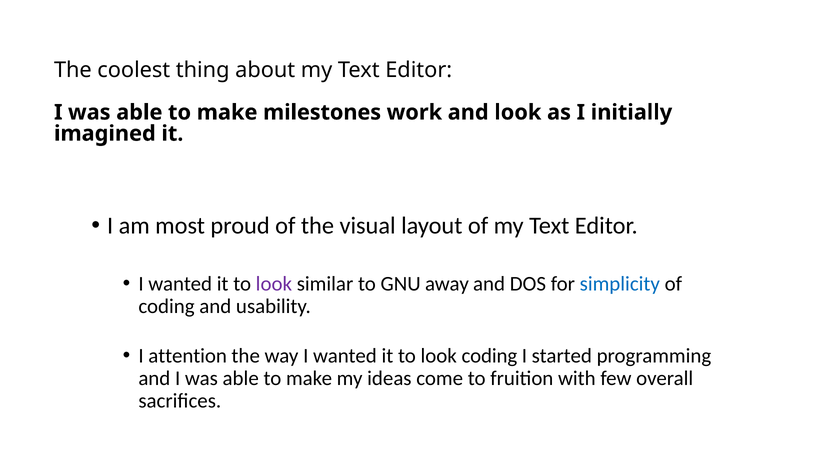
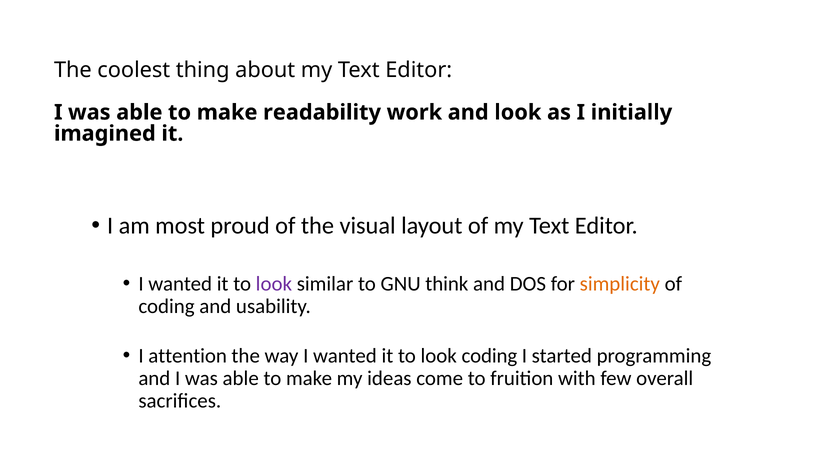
milestones: milestones -> readability (322, 112)
away: away -> think (447, 284)
simplicity colour: blue -> orange (620, 284)
